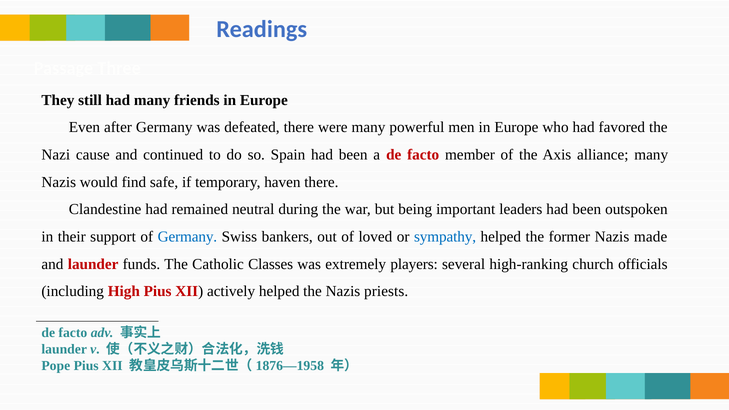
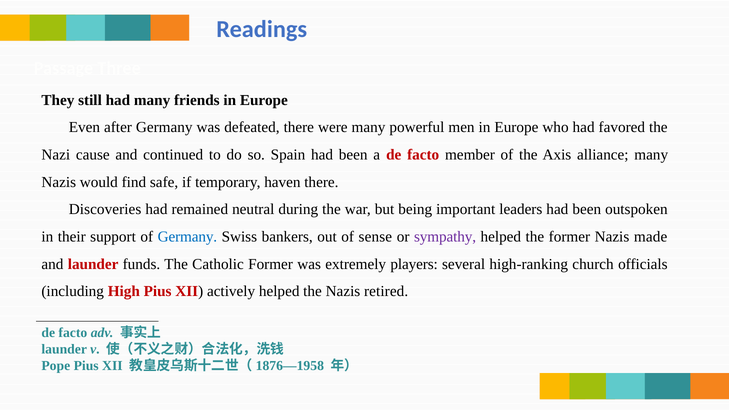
Clandestine: Clandestine -> Discoveries (105, 209)
loved: loved -> sense (375, 237)
sympathy colour: blue -> purple (445, 237)
Catholic Classes: Classes -> Former (271, 264)
priests: priests -> retired (386, 291)
